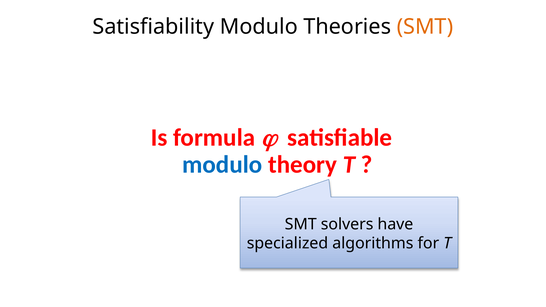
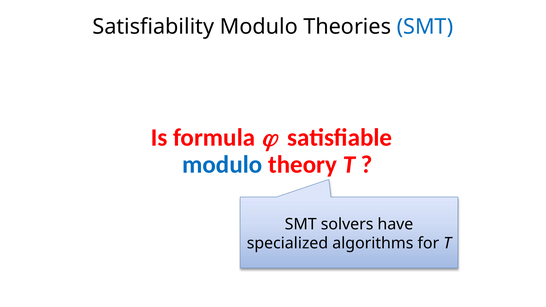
SMT colour: orange -> blue (425, 27)
